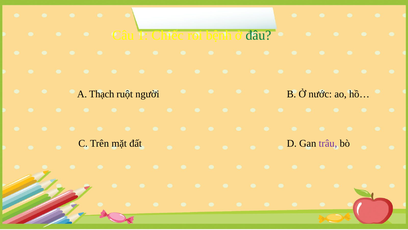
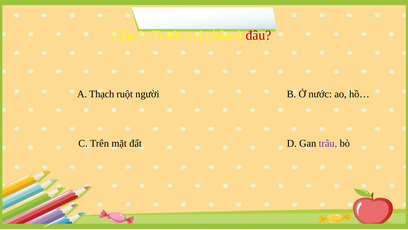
Chiếc: Chiếc -> Trước (168, 35)
bệnh: bệnh -> phân (219, 35)
đâu colour: green -> red (258, 35)
